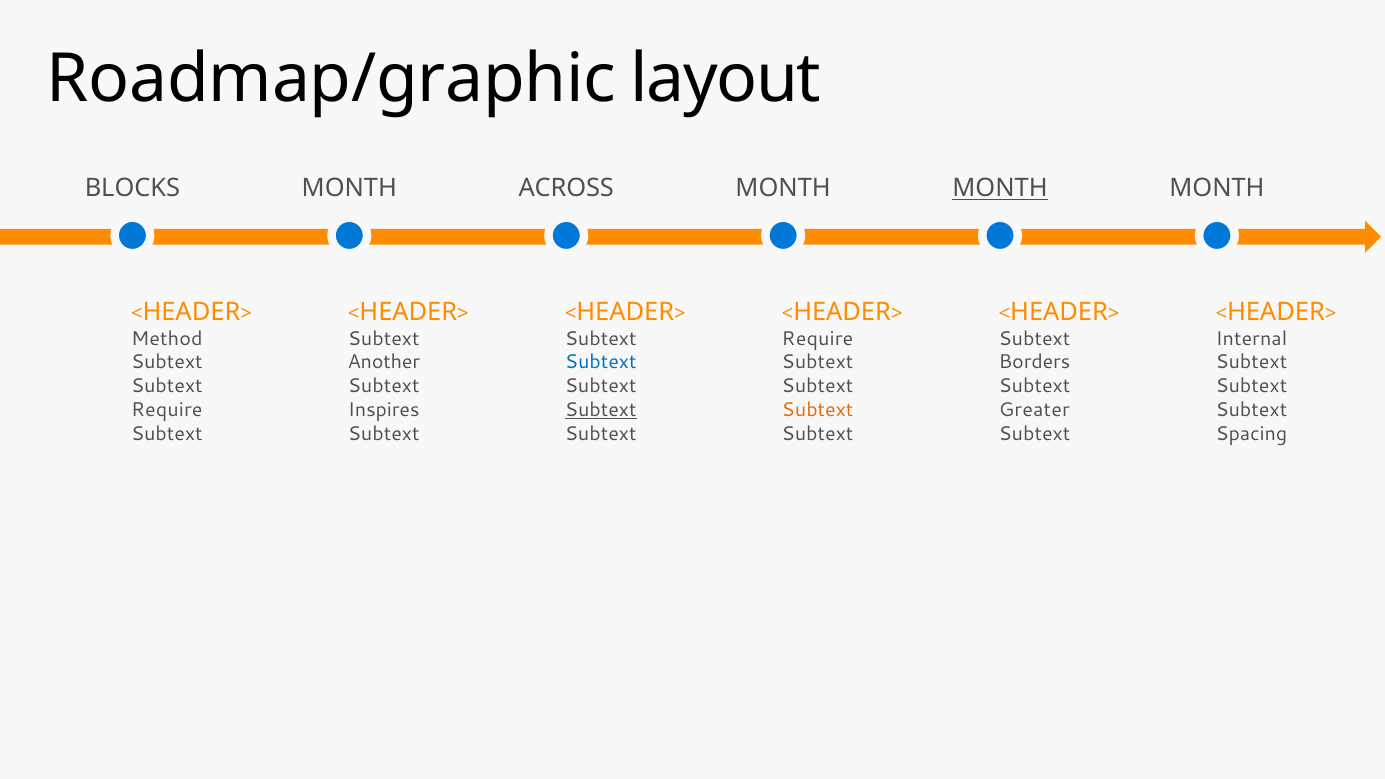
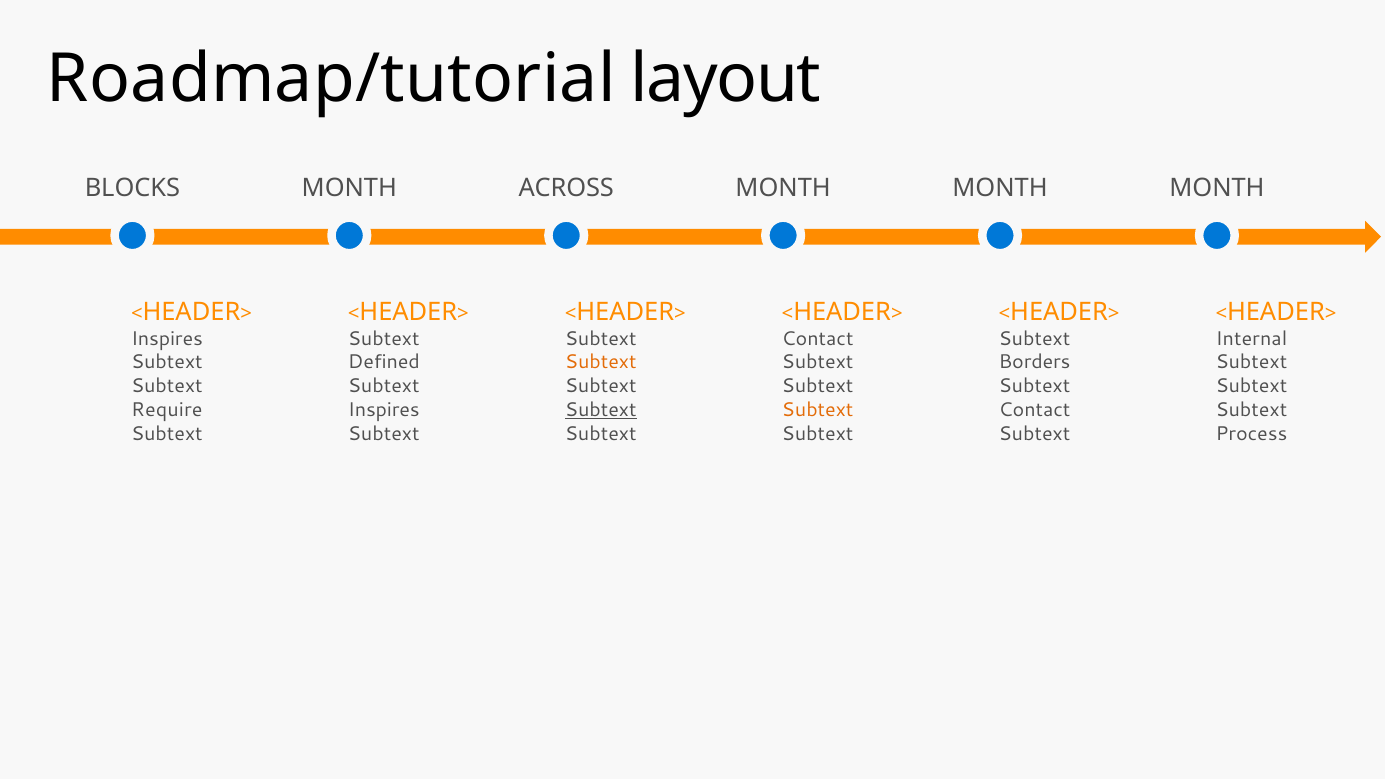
Roadmap/graphic: Roadmap/graphic -> Roadmap/tutorial (331, 79)
MONTH underline: present -> none (1000, 188)
Method: Method -> Inspires (167, 338)
Require: Require -> Contact (818, 338)
Another: Another -> Defined (384, 362)
Subtext colour: blue -> orange (601, 362)
Greater: Greater -> Contact (1035, 410)
Spacing: Spacing -> Process (1251, 434)
